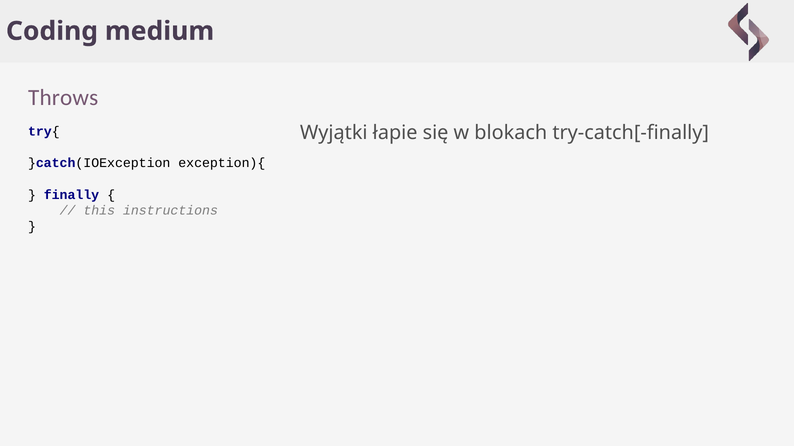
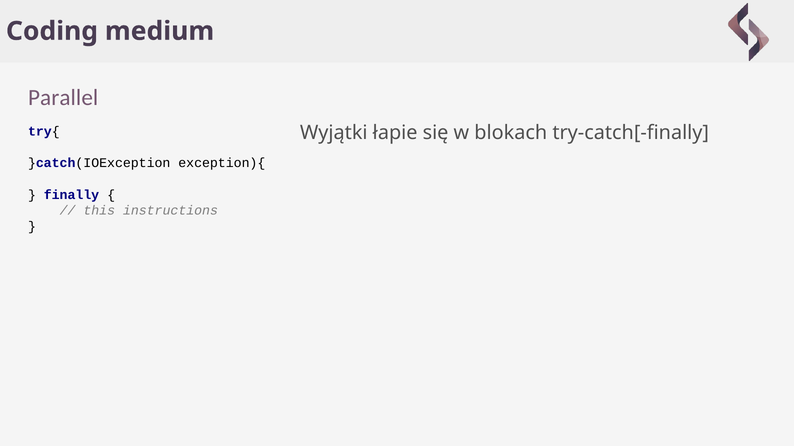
Throws: Throws -> Parallel (63, 98)
